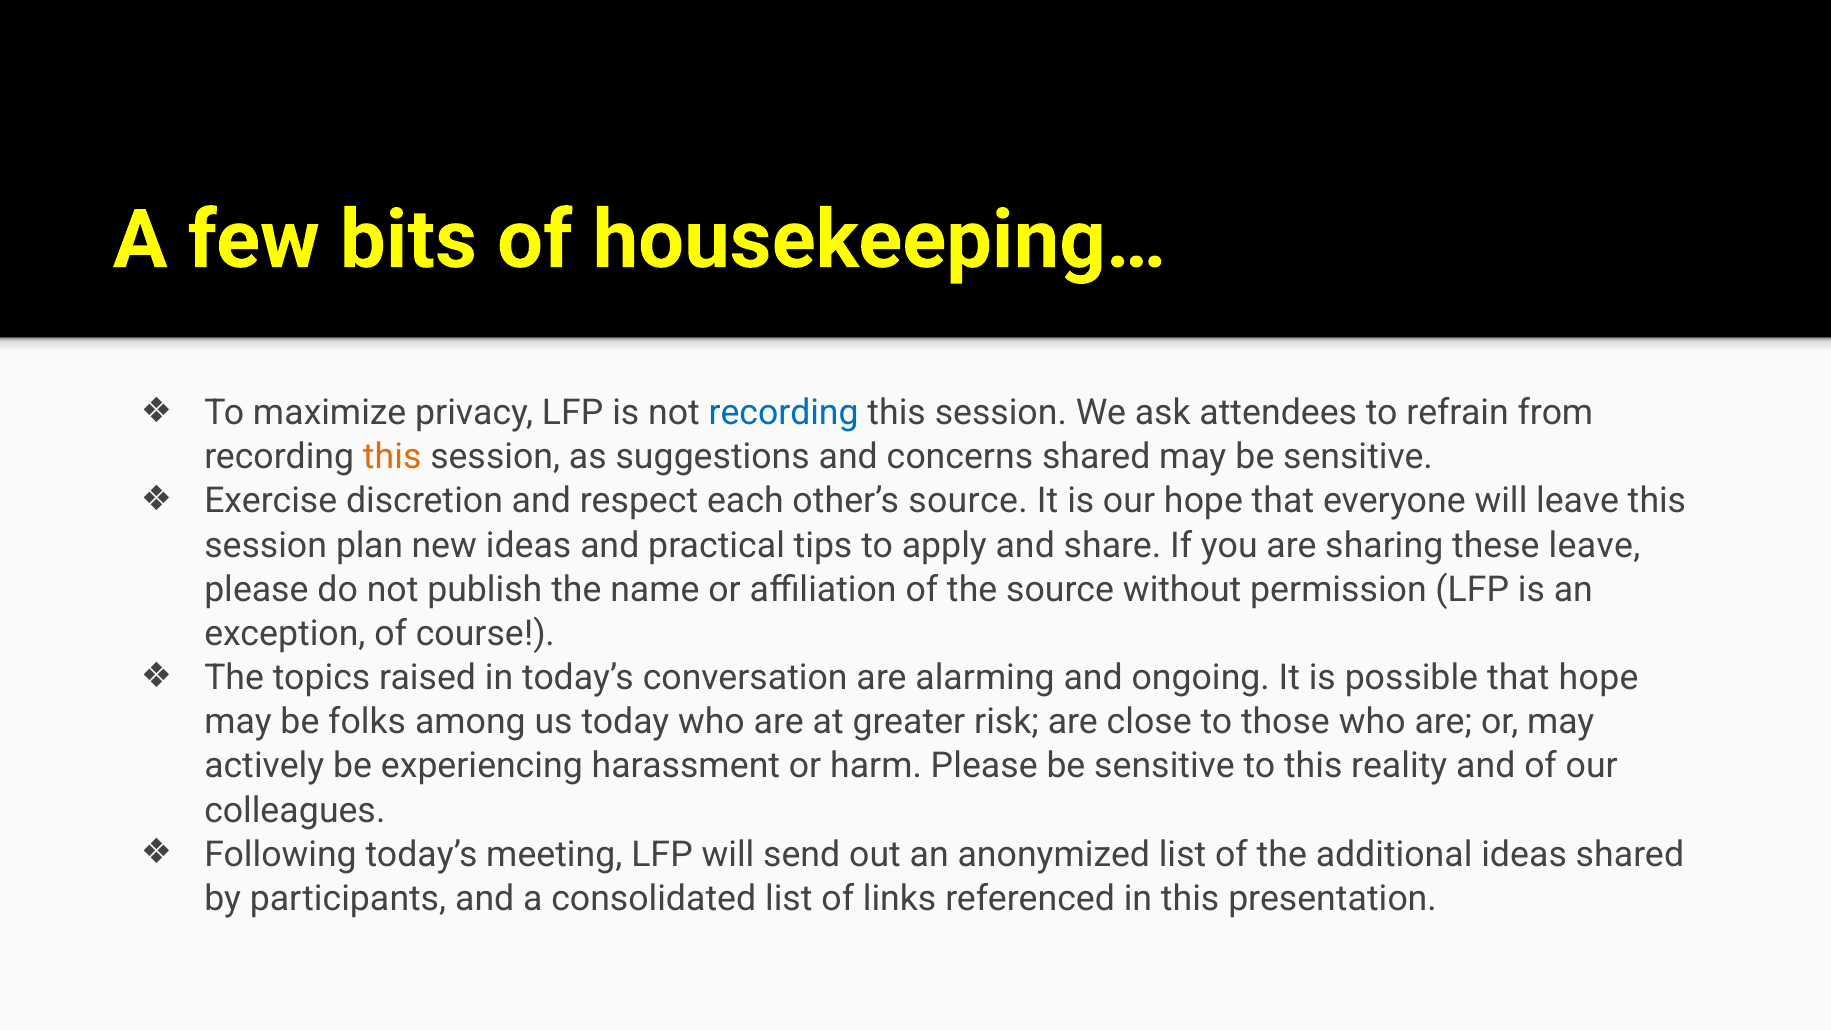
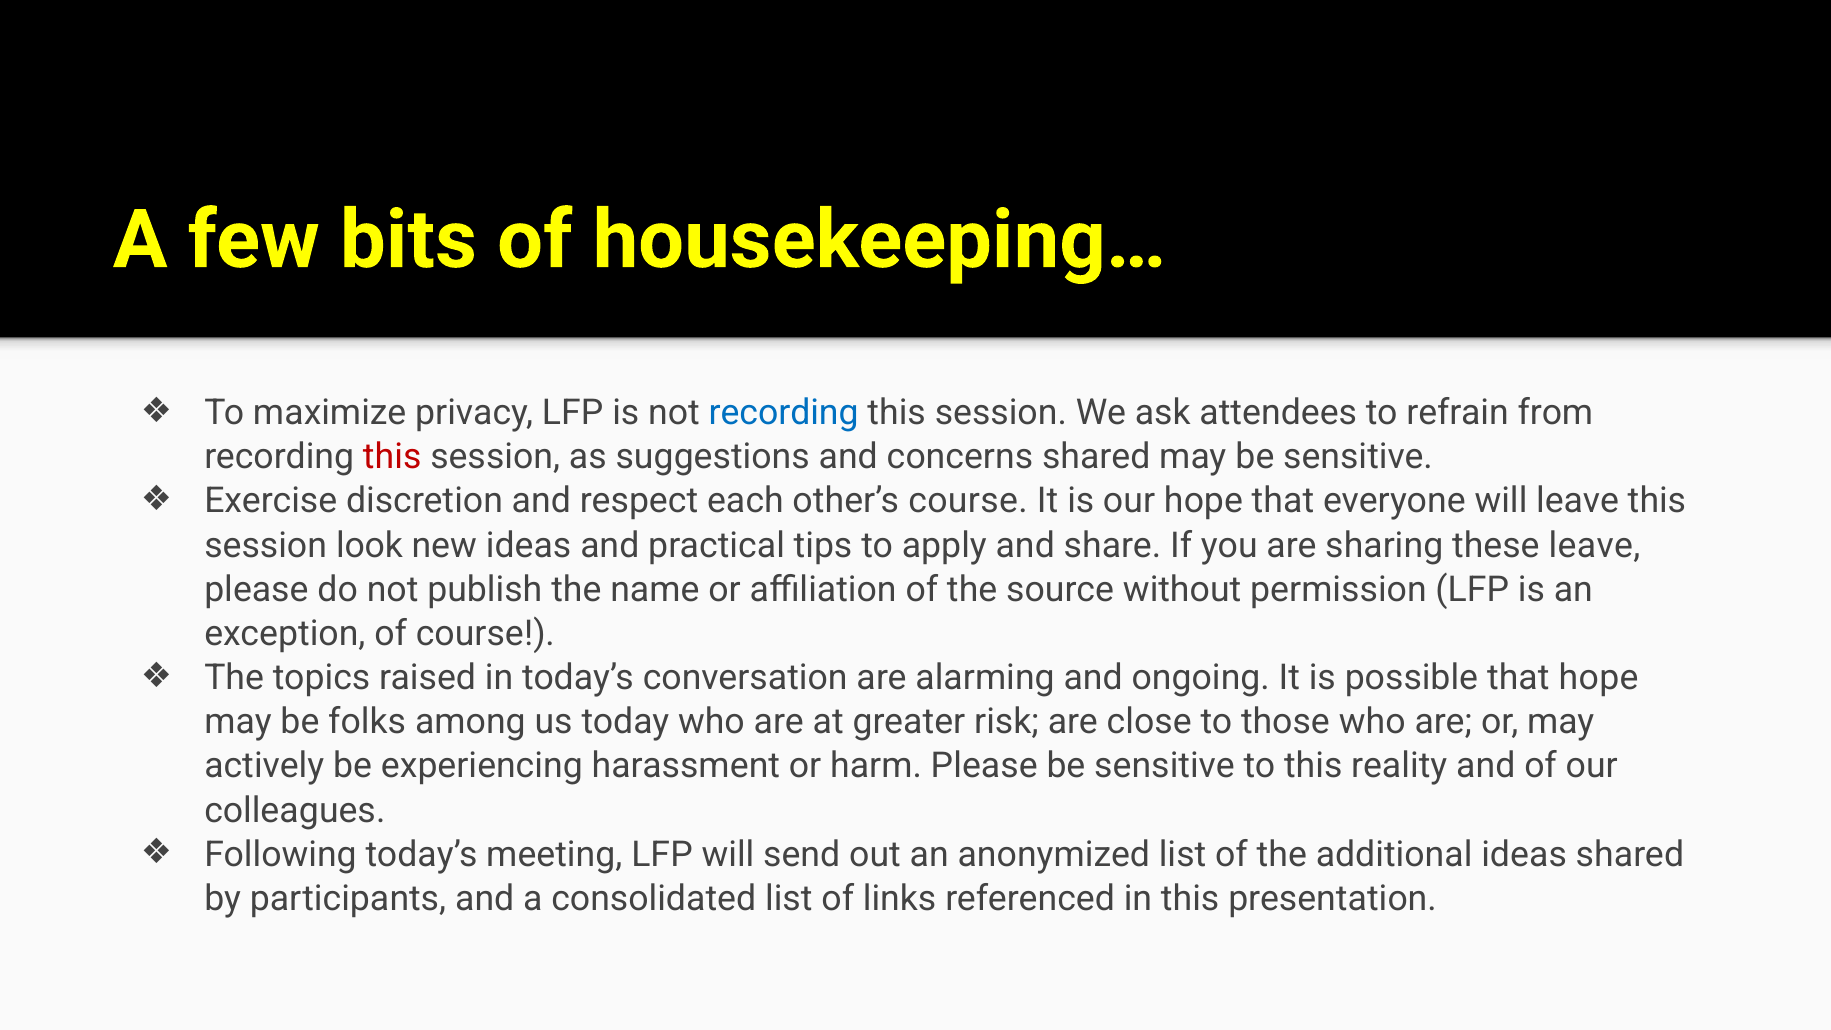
this colour: orange -> red (392, 457)
other’s source: source -> course (968, 501)
plan: plan -> look (369, 545)
